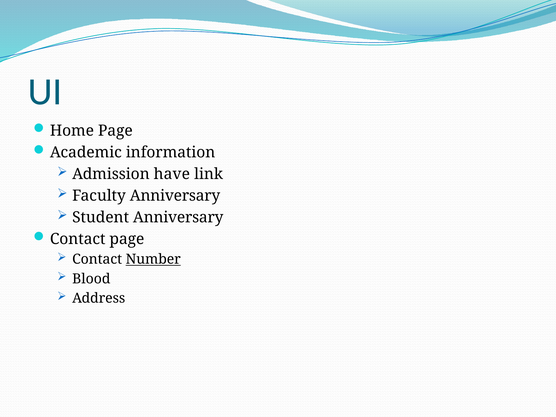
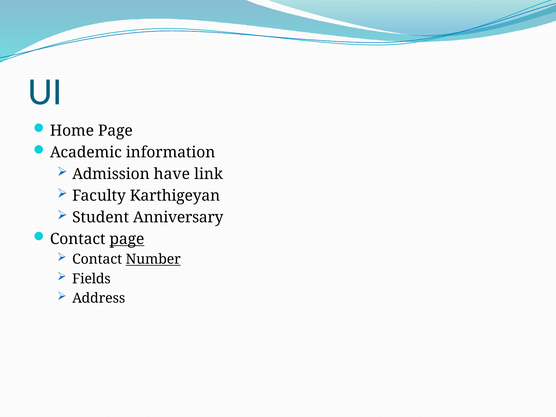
Faculty Anniversary: Anniversary -> Karthigeyan (175, 196)
page underline: none -> present (127, 239)
Blood: Blood -> Fields (91, 279)
